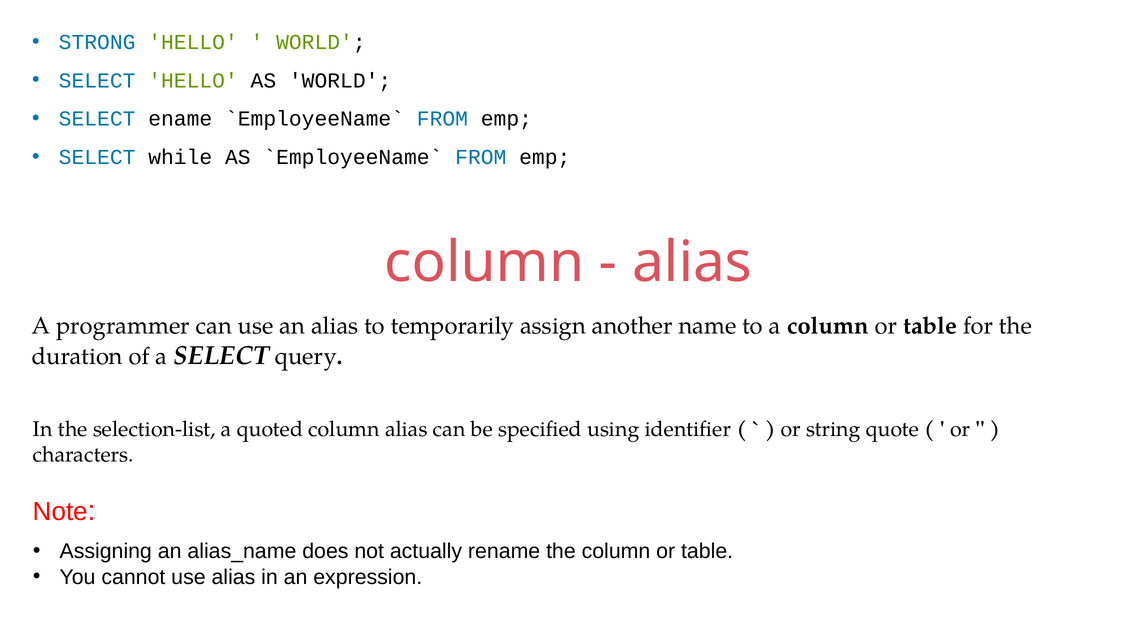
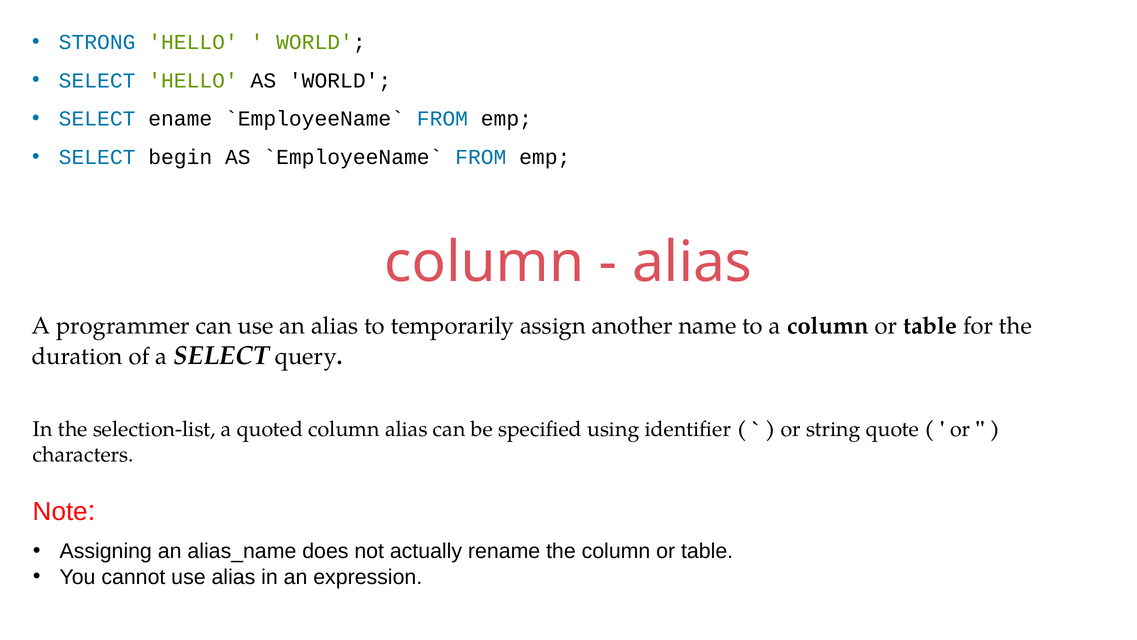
while: while -> begin (180, 157)
